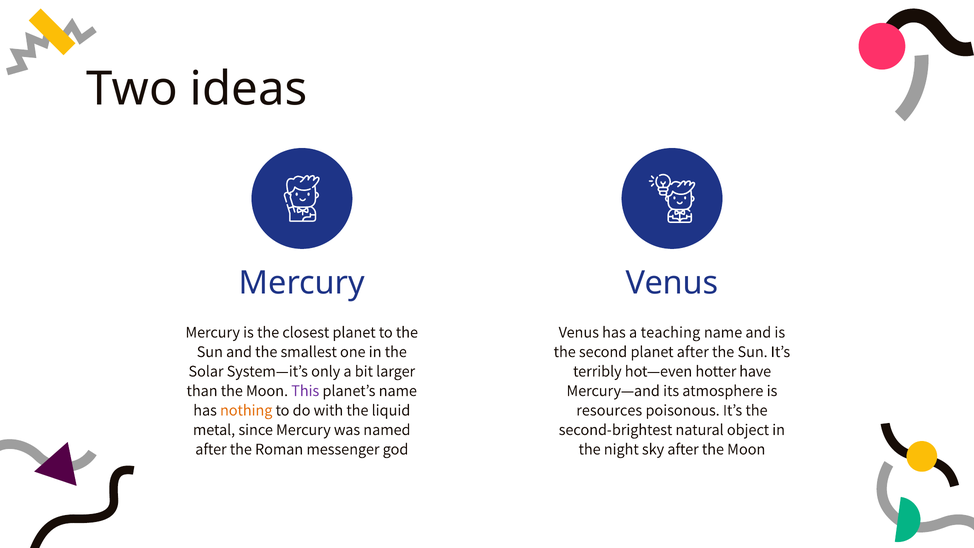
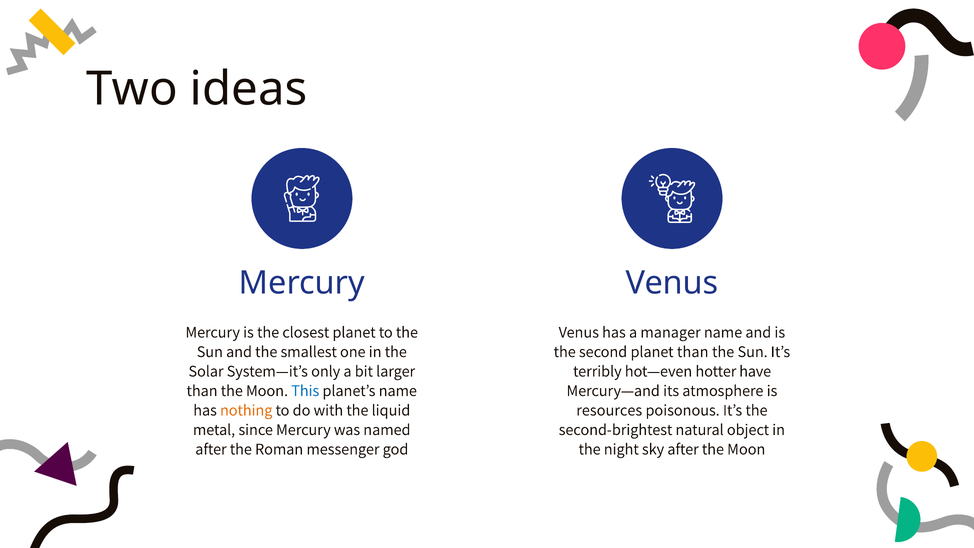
teaching: teaching -> manager (671, 332)
planet after: after -> than (693, 352)
This colour: purple -> blue (305, 391)
